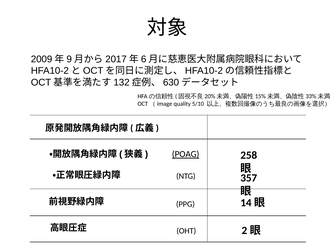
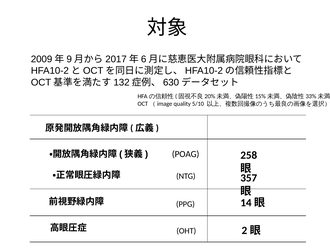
POAG underline: present -> none (186, 154)
